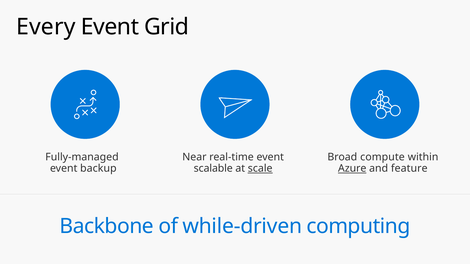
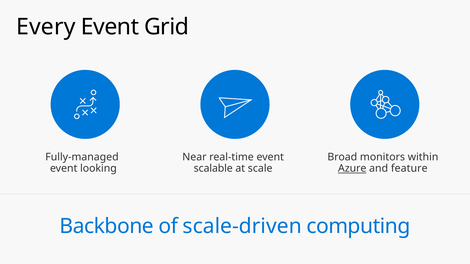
compute: compute -> monitors (383, 157)
backup: backup -> looking (98, 169)
scale underline: present -> none (260, 169)
while-driven: while-driven -> scale-driven (242, 226)
